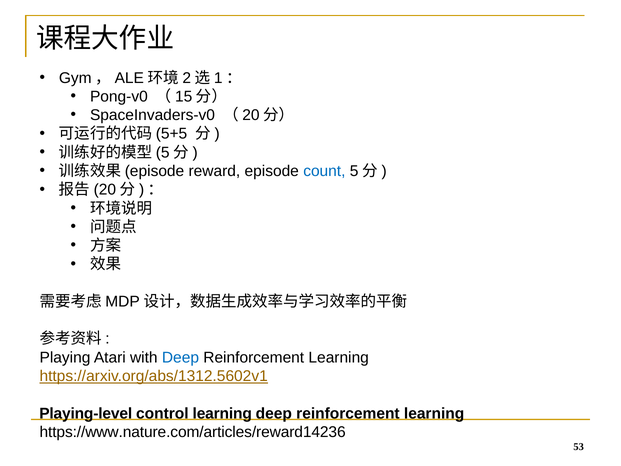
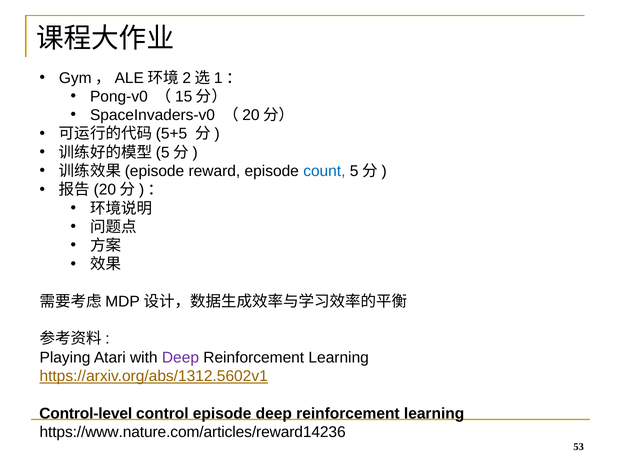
Deep colour: blue -> purple (180, 357)
Playing-level: Playing-level -> Control-level (86, 413)
control learning: learning -> episode (222, 413)
